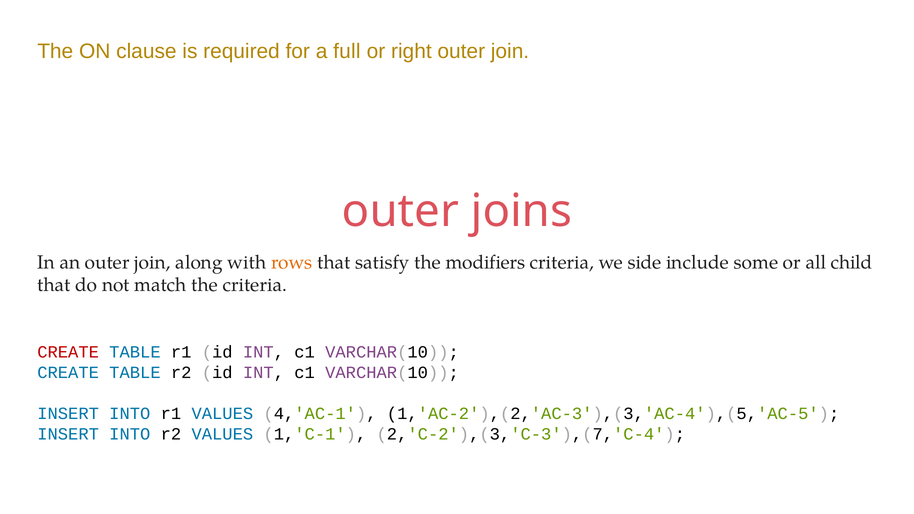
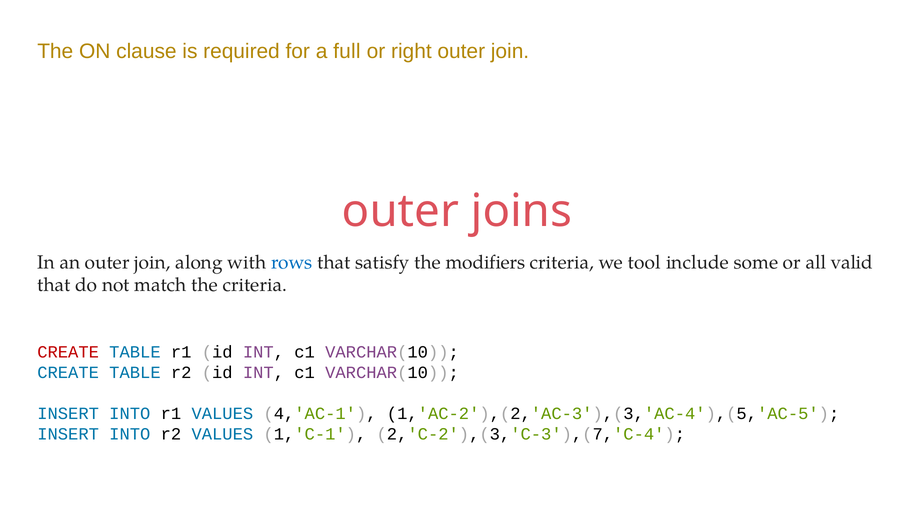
rows colour: orange -> blue (292, 262)
side: side -> tool (644, 262)
child: child -> valid (852, 262)
